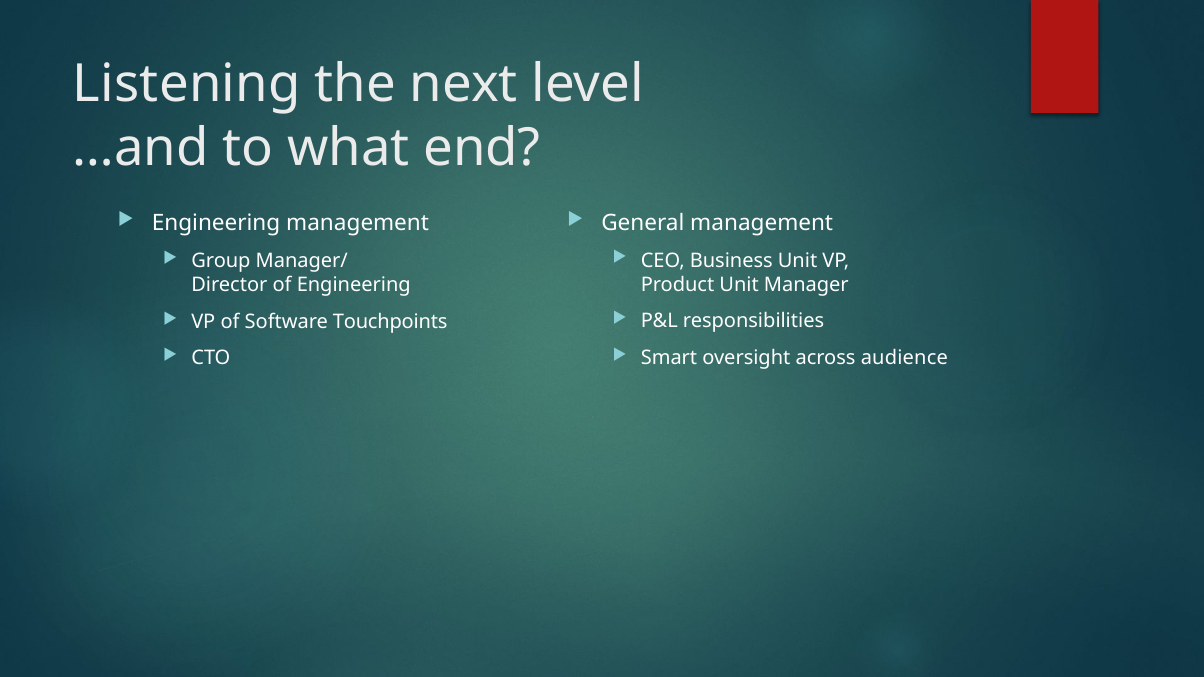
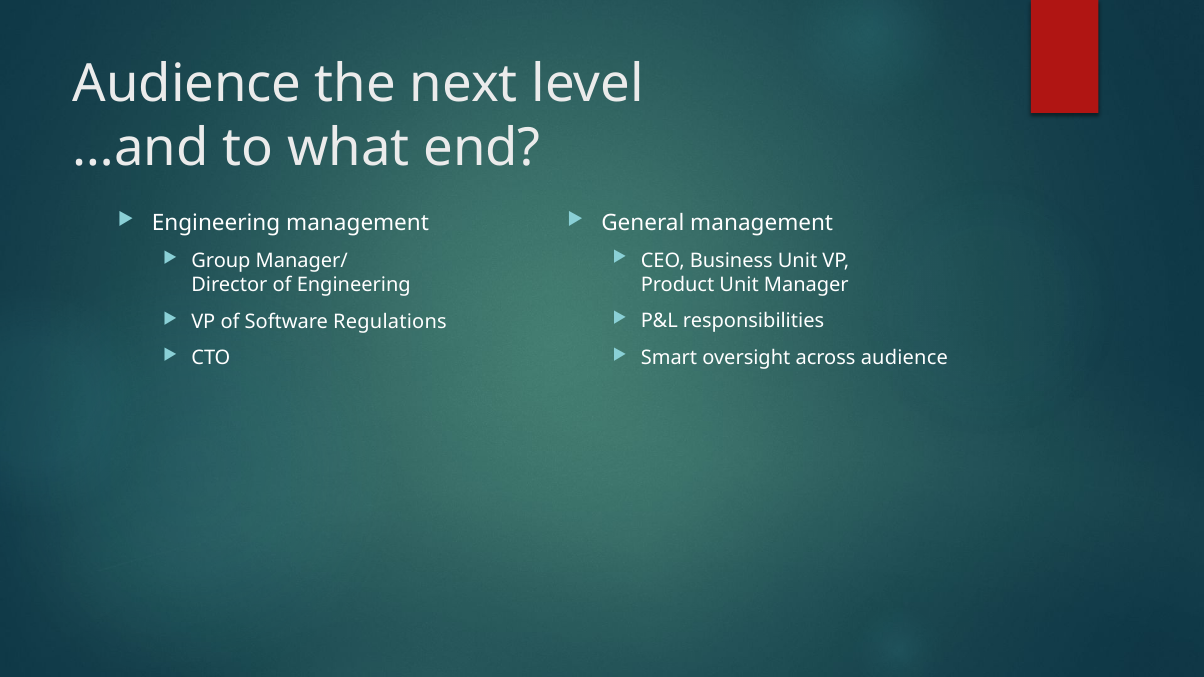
Listening: Listening -> Audience (187, 85)
Touchpoints: Touchpoints -> Regulations (390, 322)
